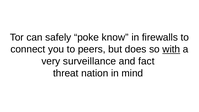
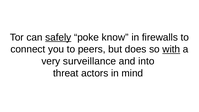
safely underline: none -> present (58, 37)
fact: fact -> into (146, 61)
nation: nation -> actors (95, 73)
